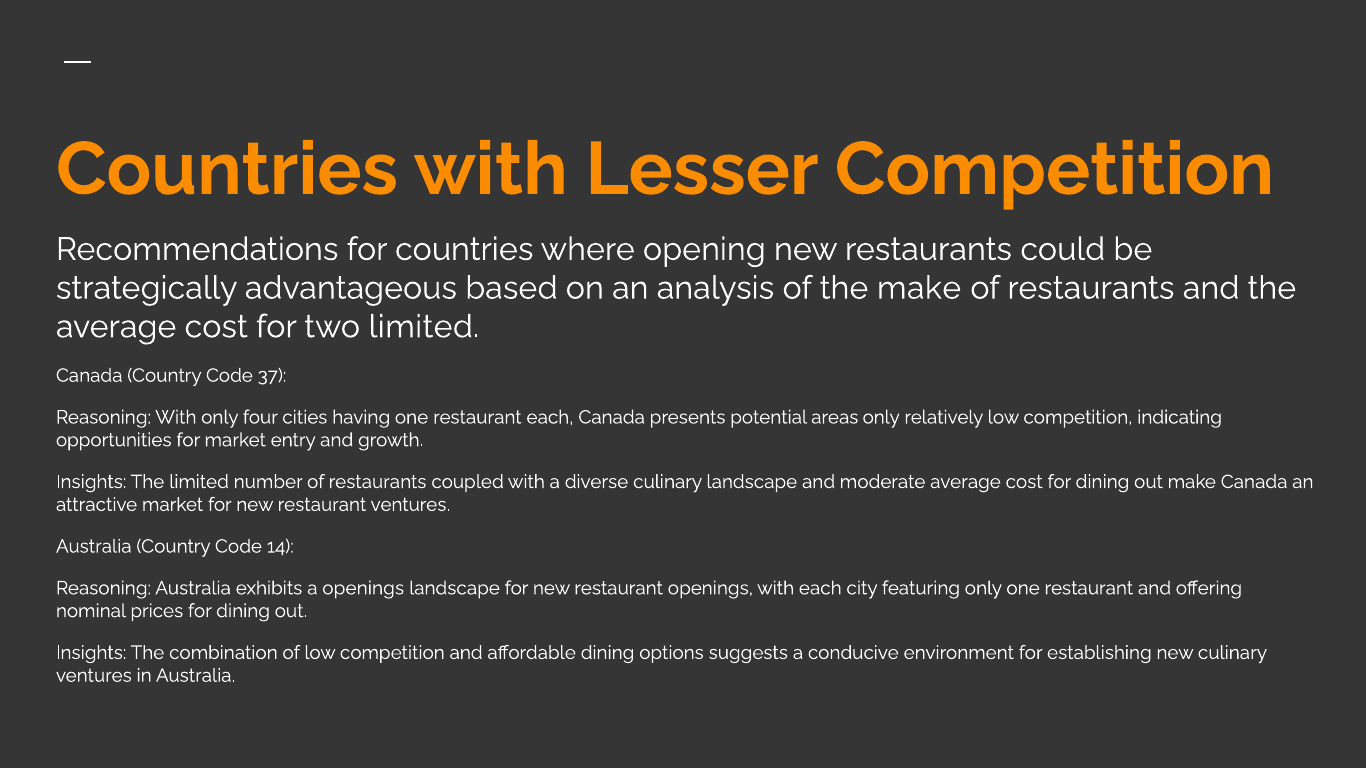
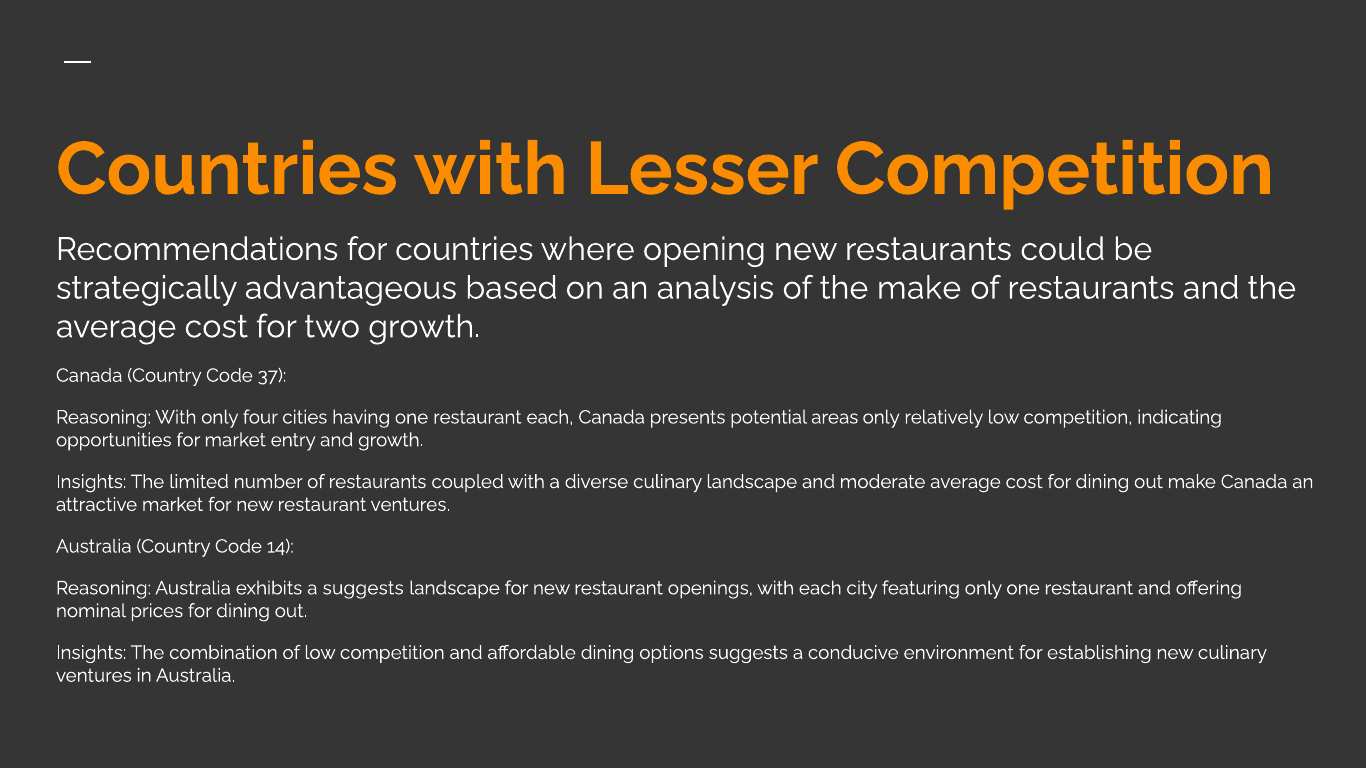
two limited: limited -> growth (424, 327)
a openings: openings -> suggests (363, 588)
